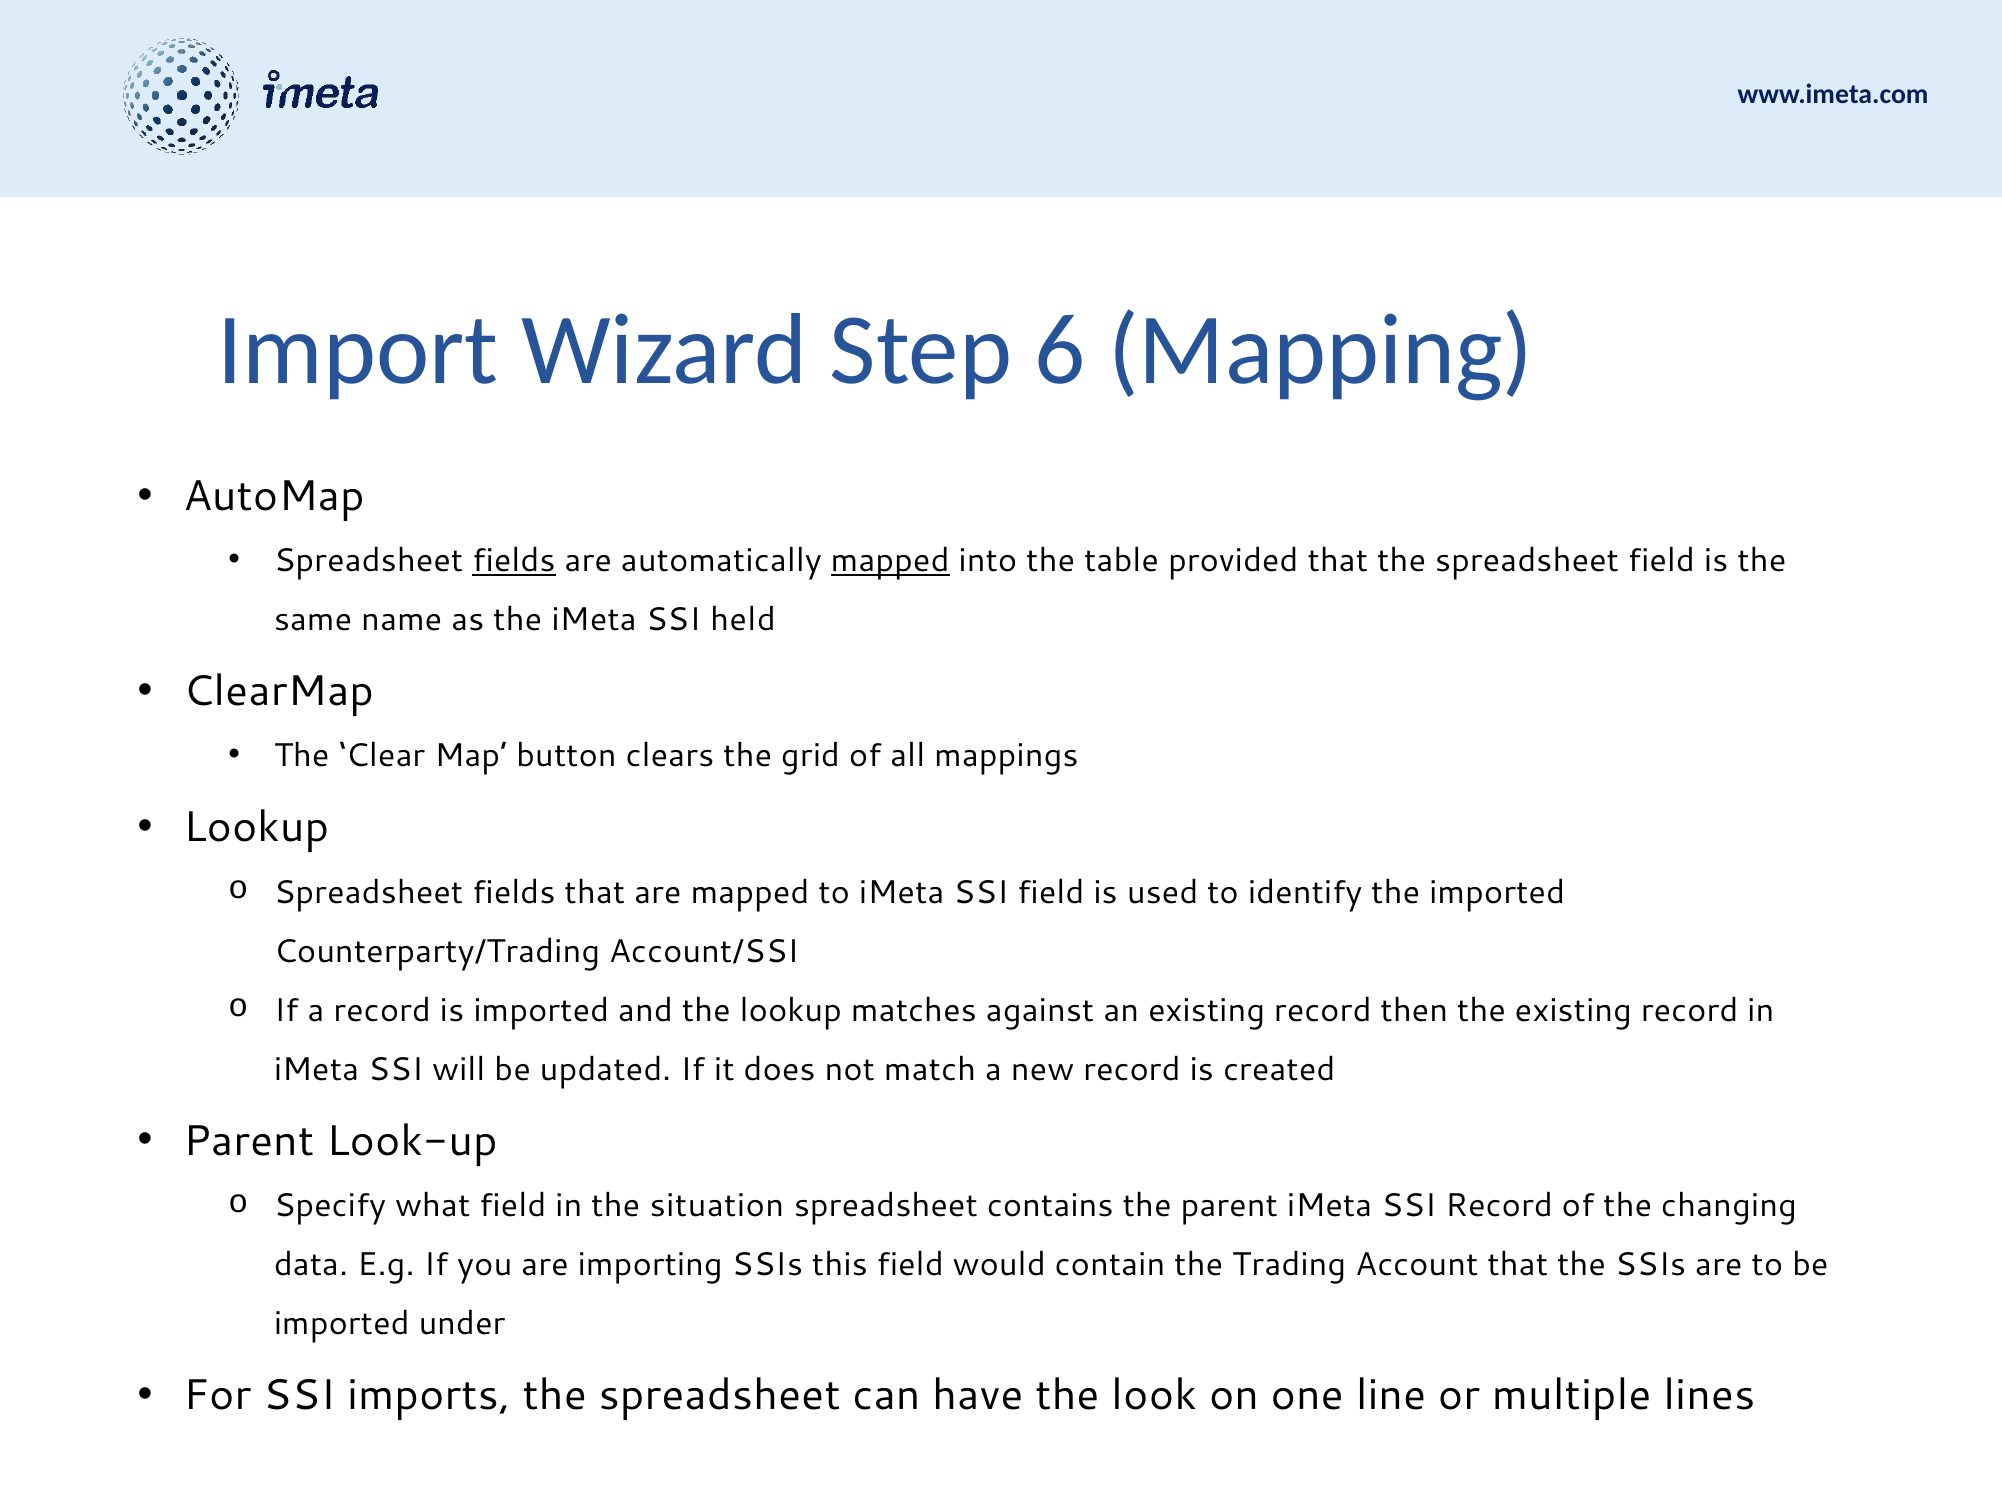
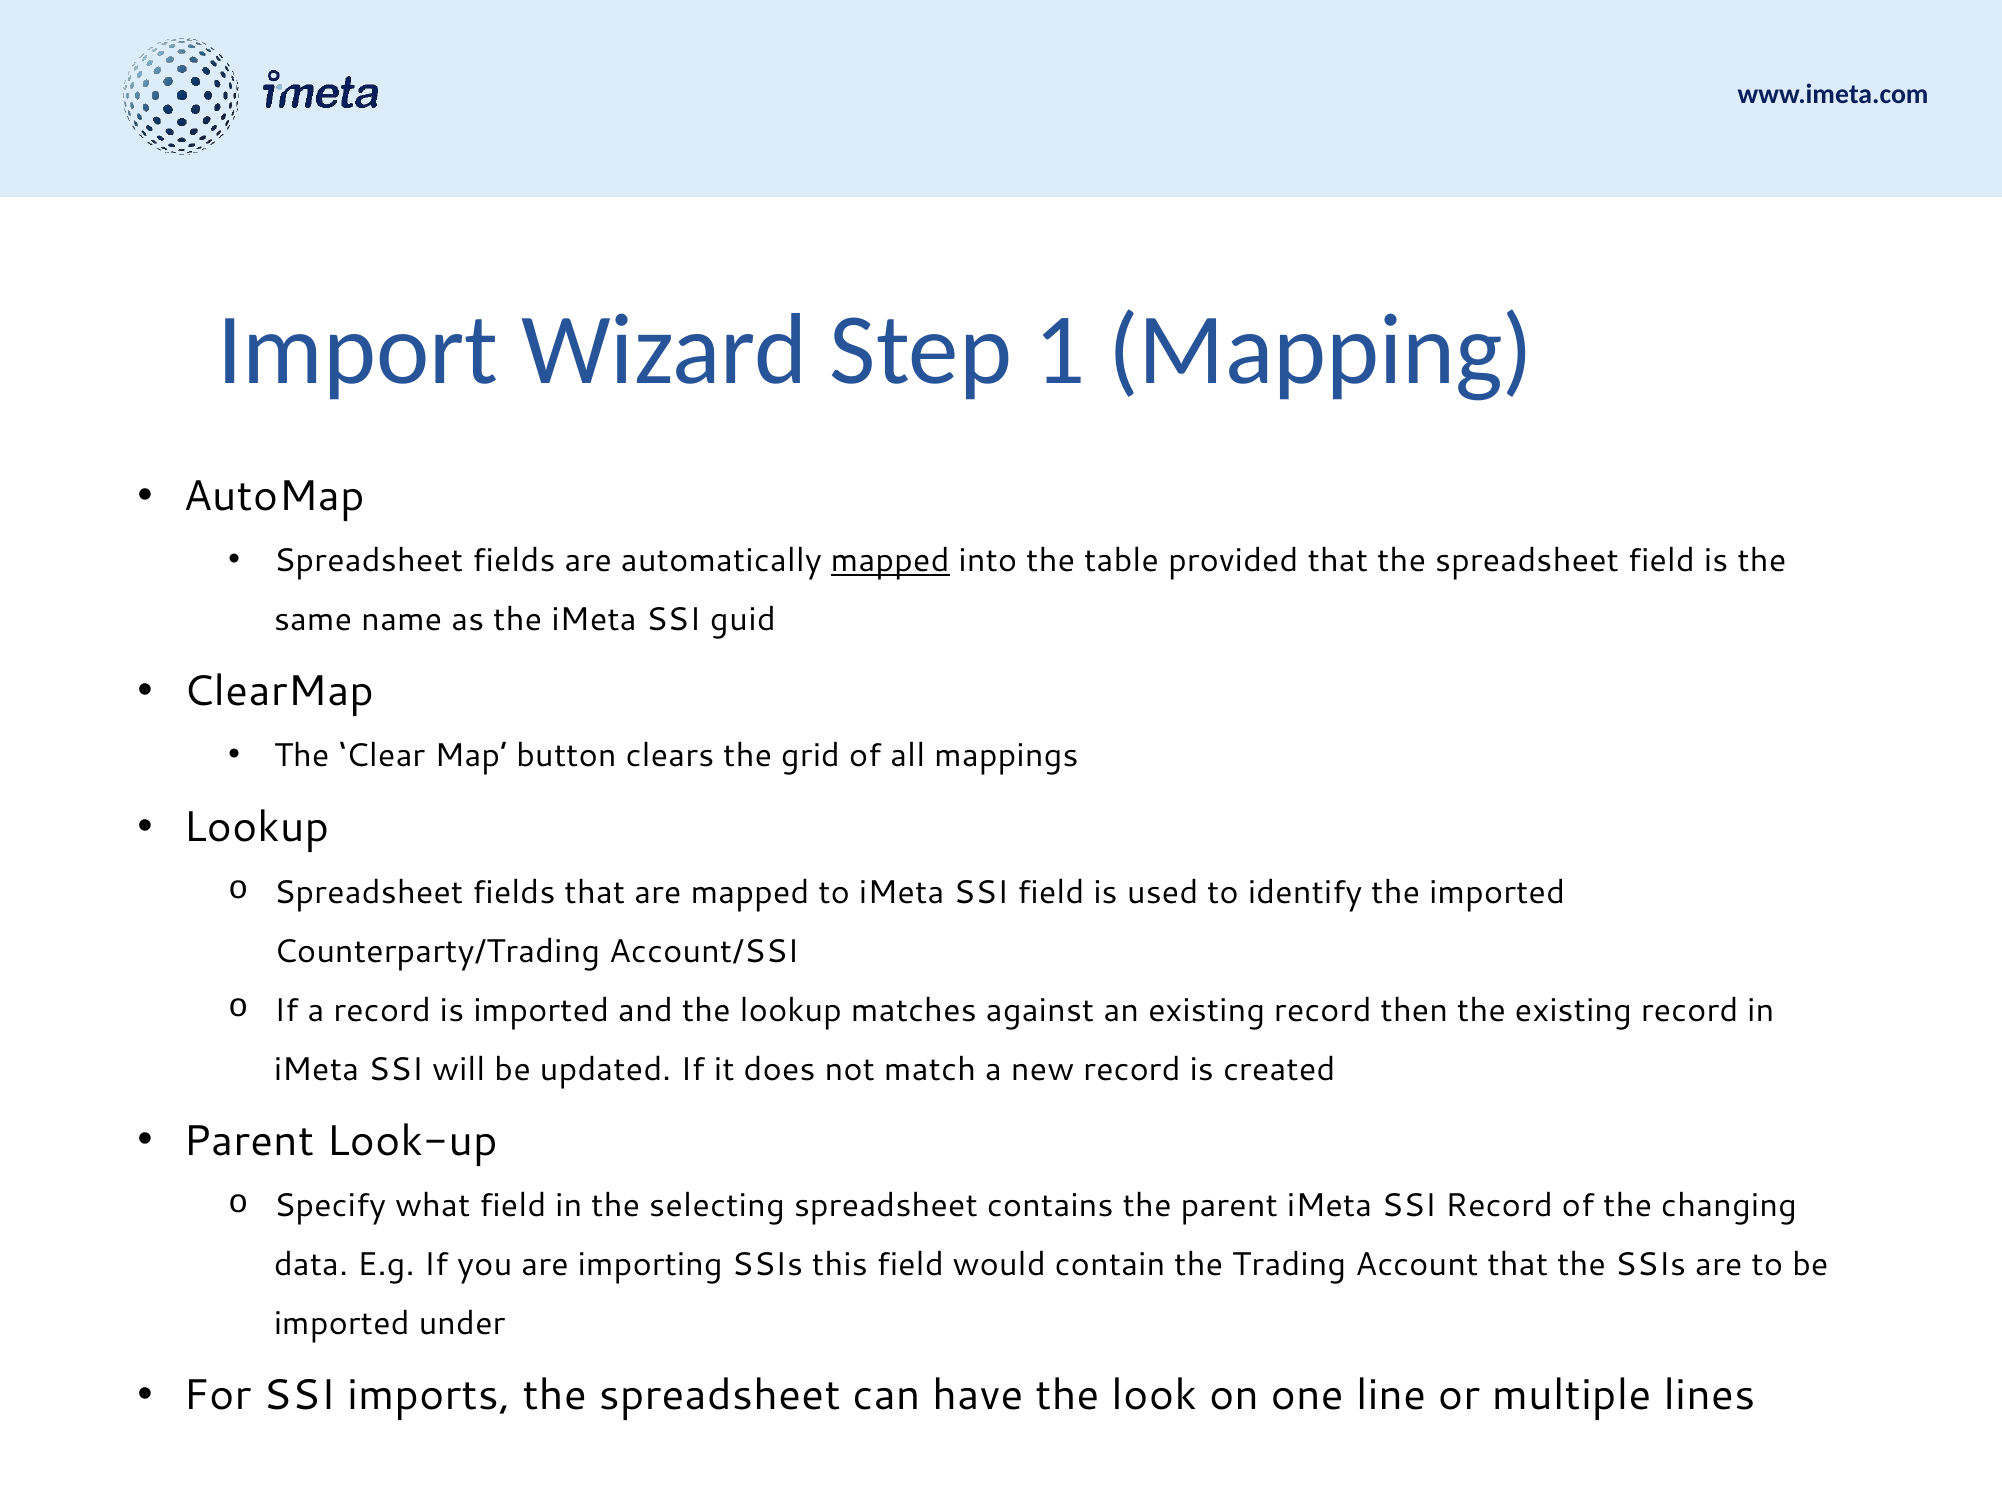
6: 6 -> 1 (1060, 350)
fields underline: present -> none (514, 561)
held: held -> guid (743, 620)
situation: situation -> selecting (717, 1206)
